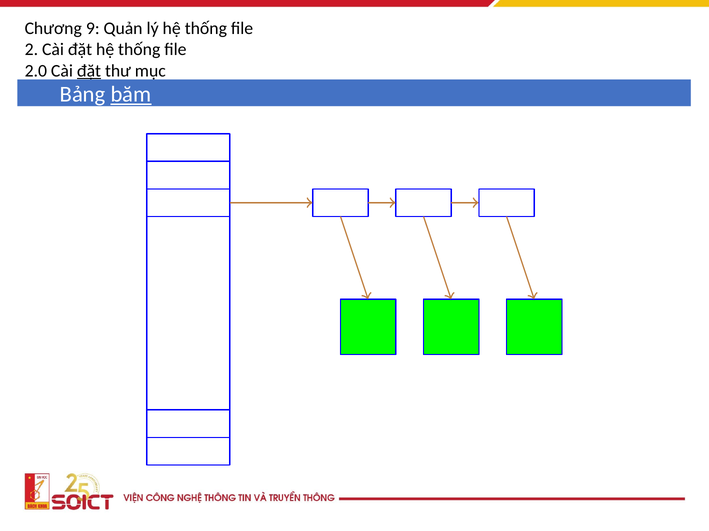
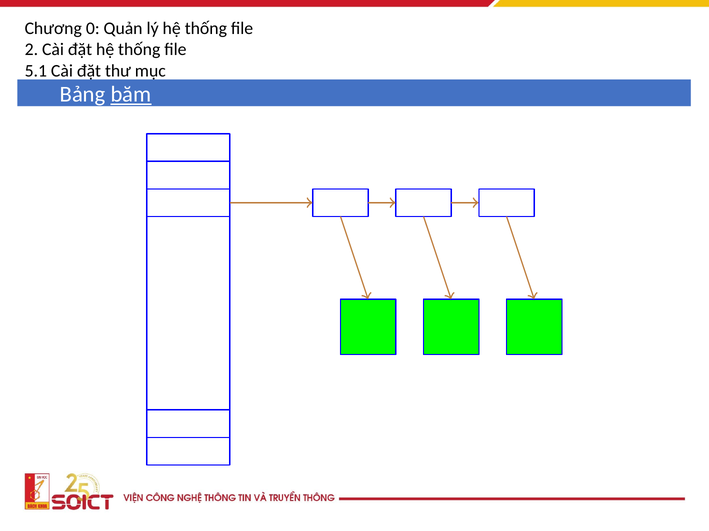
9: 9 -> 0 (93, 28)
2.0: 2.0 -> 5.1 (36, 71)
đặt underline: present -> none (89, 71)
